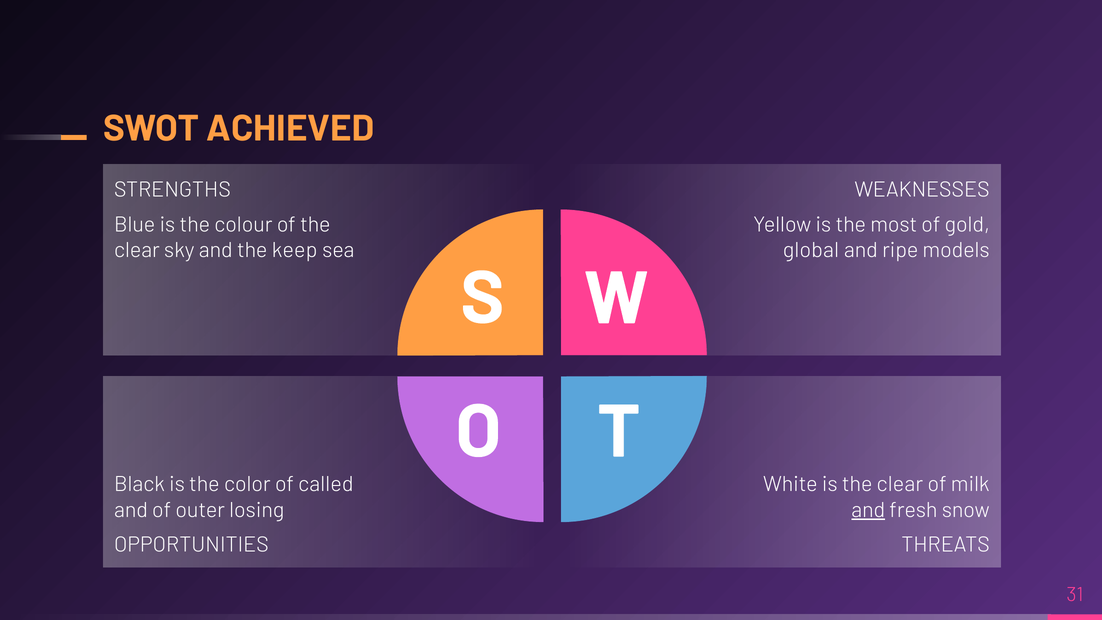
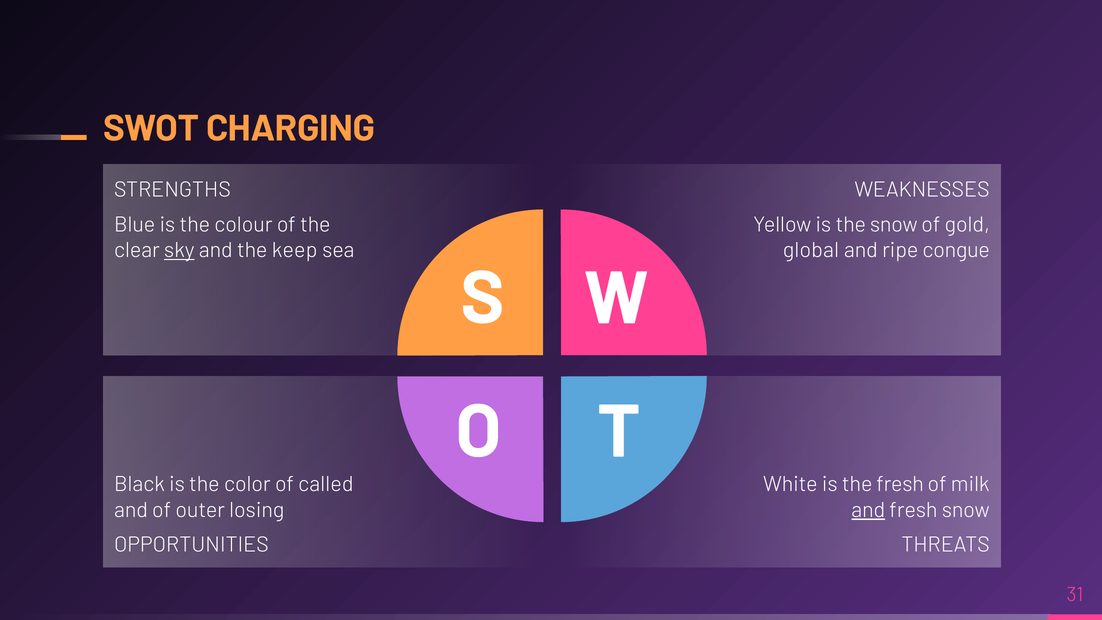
ACHIEVED: ACHIEVED -> CHARGING (291, 128)
the most: most -> snow (894, 225)
sky underline: none -> present (179, 250)
models: models -> congue (956, 250)
is the clear: clear -> fresh (900, 484)
